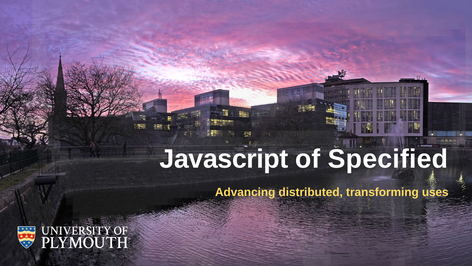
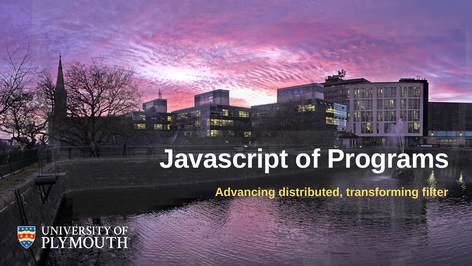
Specified: Specified -> Programs (388, 159)
uses: uses -> filter (435, 192)
